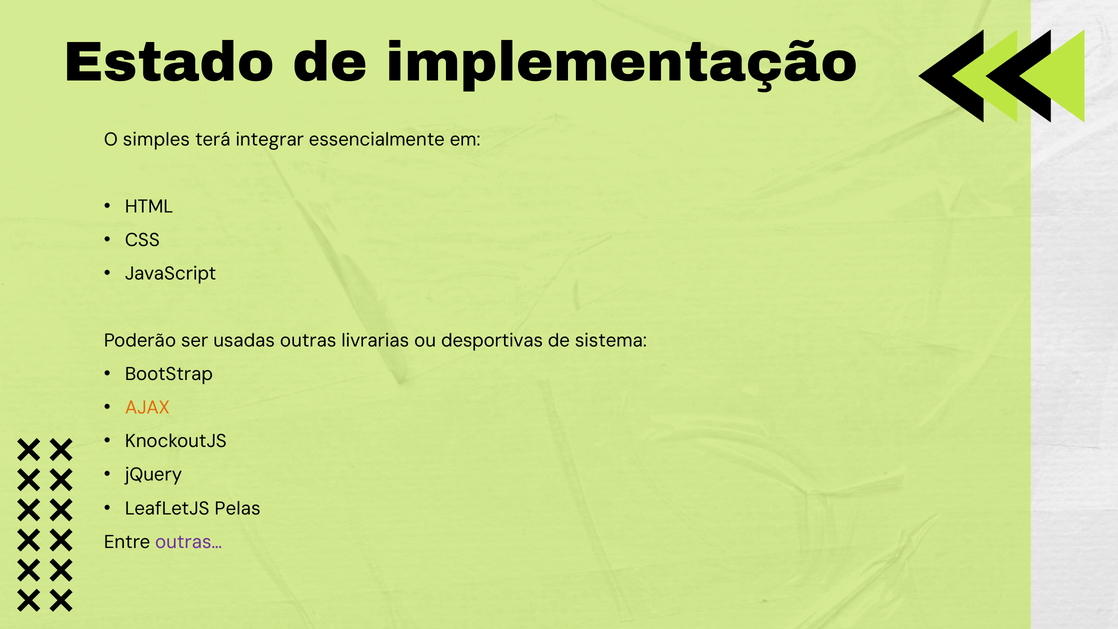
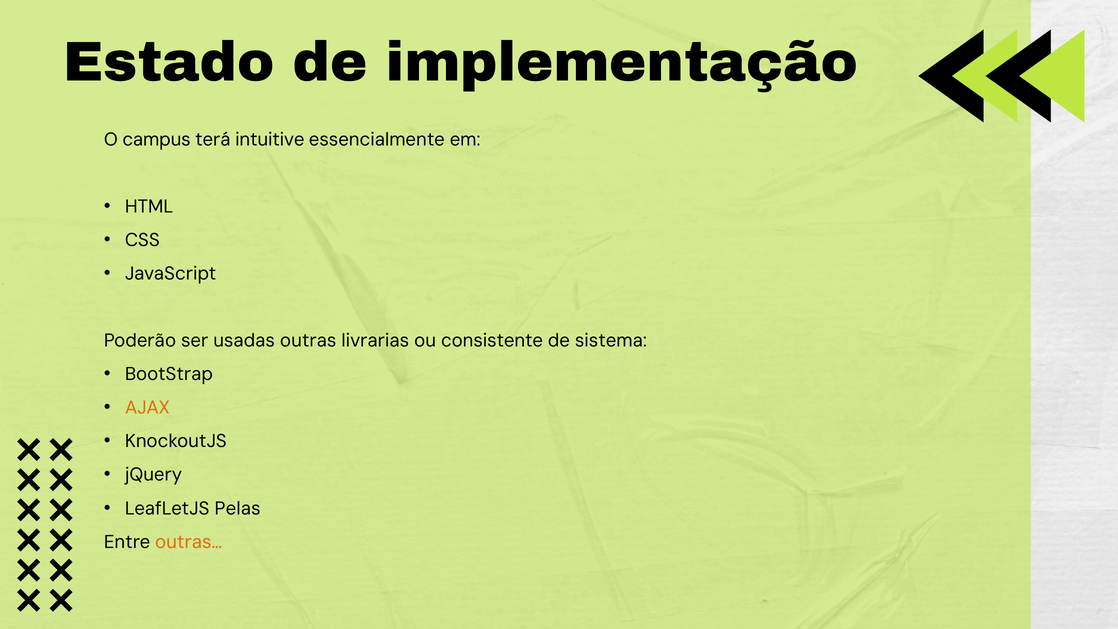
simples: simples -> campus (157, 139)
integrar: integrar -> intuitive (270, 139)
desportivas: desportivas -> consistente (492, 341)
outras… colour: purple -> orange (189, 542)
